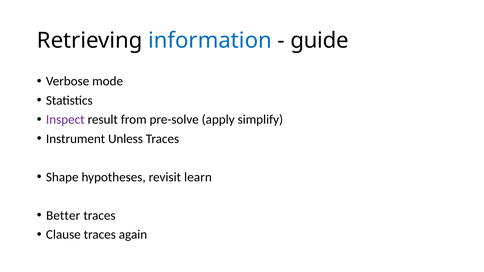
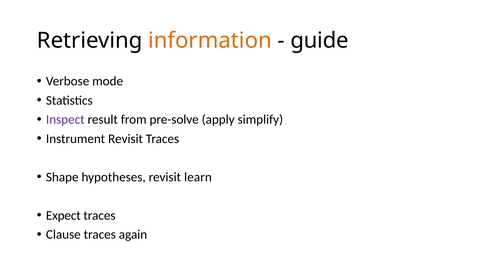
information colour: blue -> orange (210, 41)
Instrument Unless: Unless -> Revisit (125, 139)
Better: Better -> Expect (63, 216)
